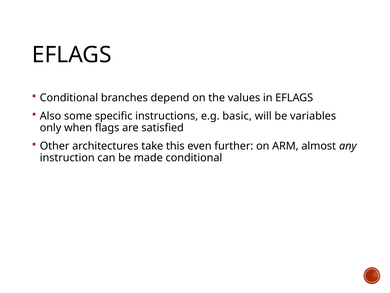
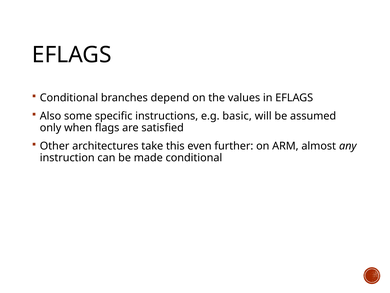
variables: variables -> assumed (313, 116)
